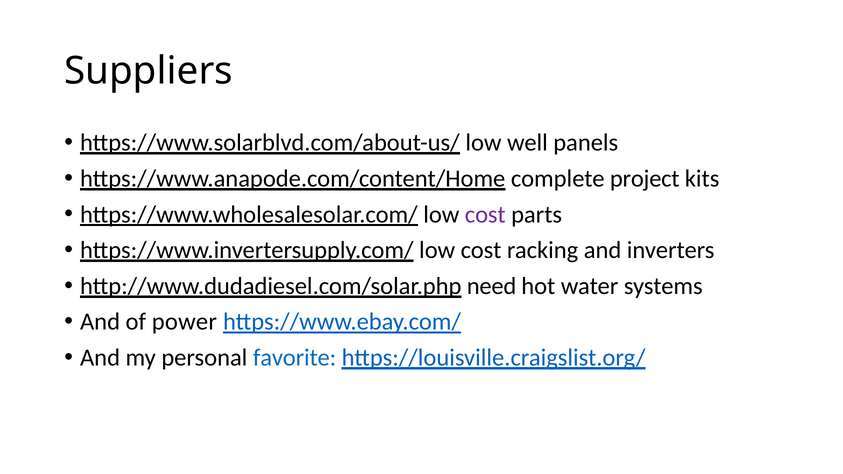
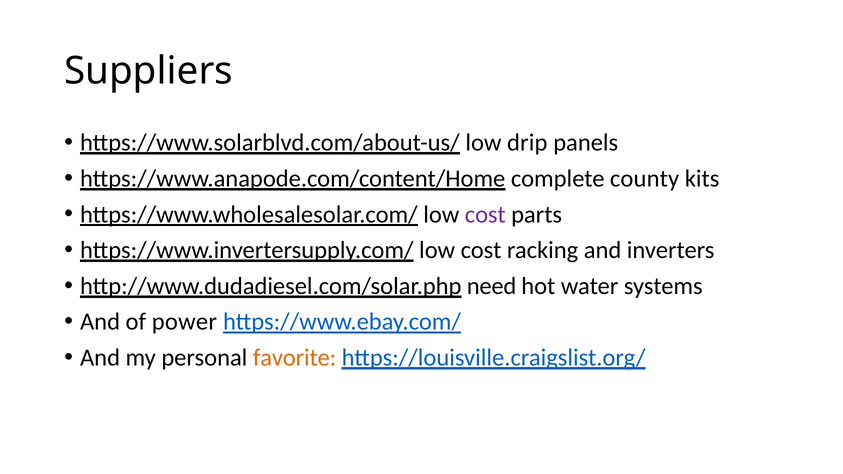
well: well -> drip (527, 143)
project: project -> county (645, 179)
favorite colour: blue -> orange (295, 358)
